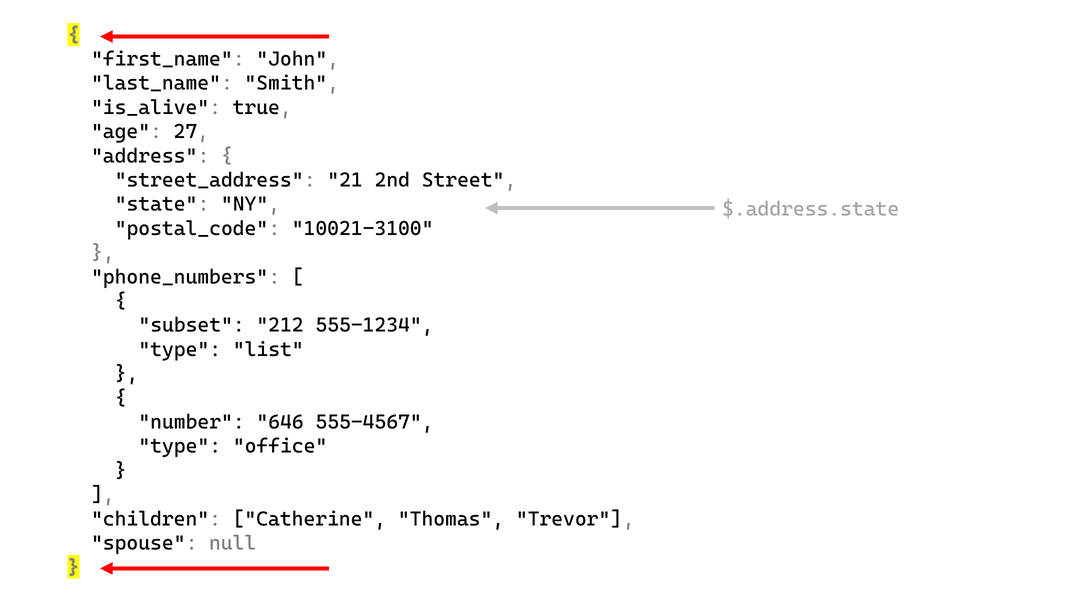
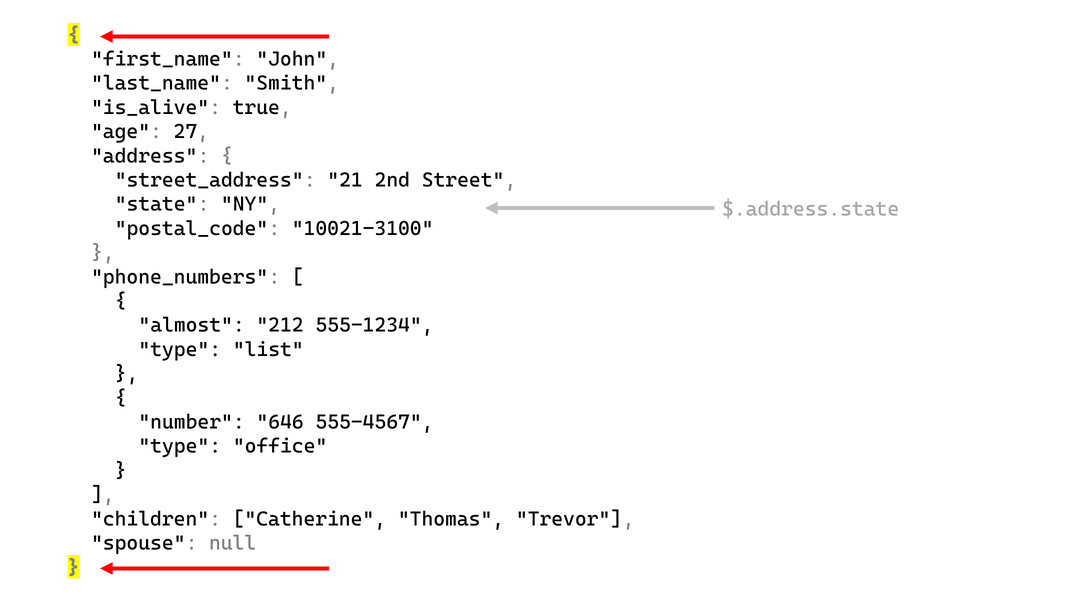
subset: subset -> almost (192, 325)
